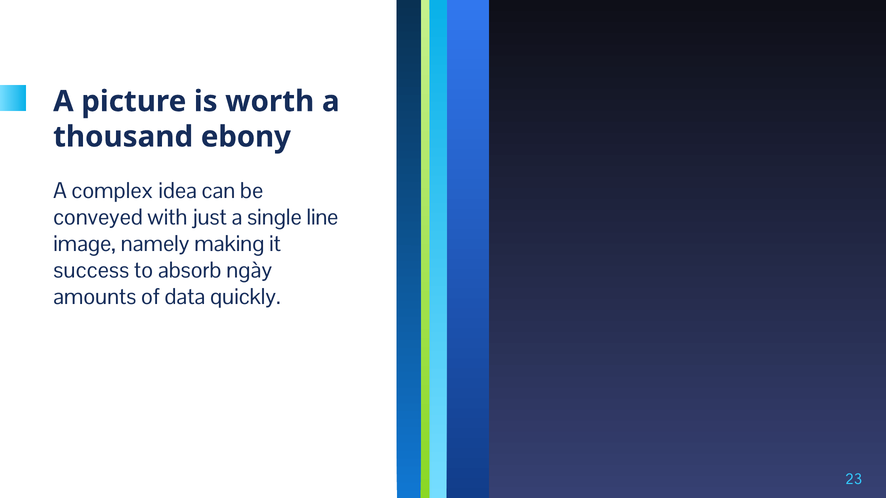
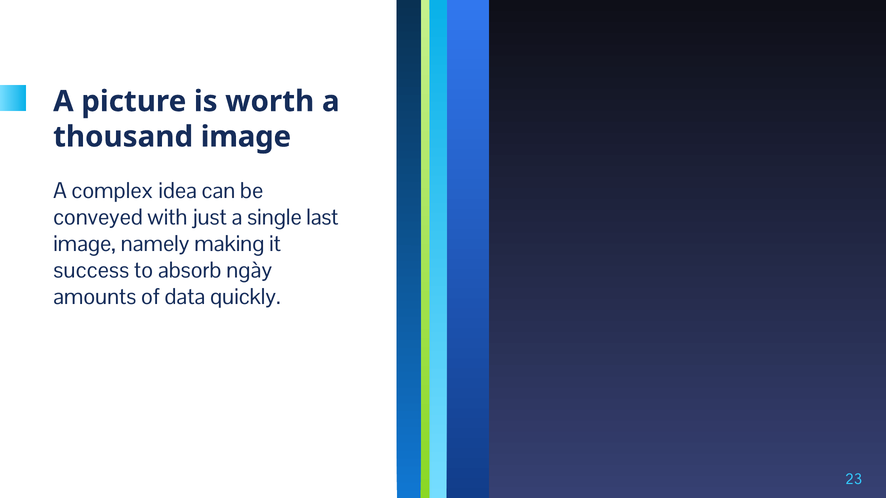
thousand ebony: ebony -> image (246, 137)
line: line -> last (322, 217)
